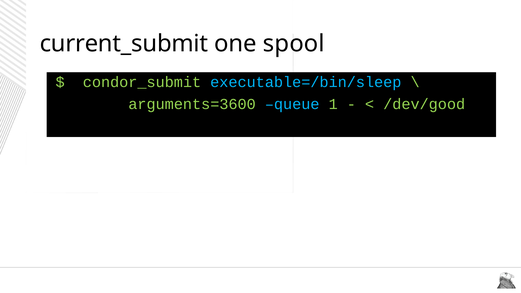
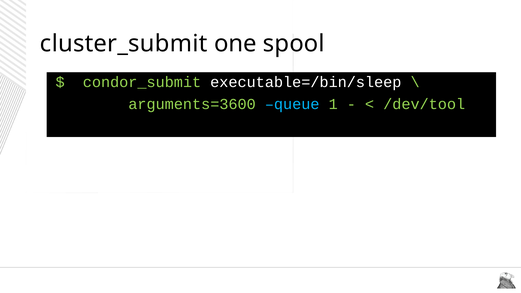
current_submit: current_submit -> cluster_submit (124, 44)
executable=/bin/sleep colour: light blue -> white (306, 82)
/dev/good: /dev/good -> /dev/tool (424, 104)
